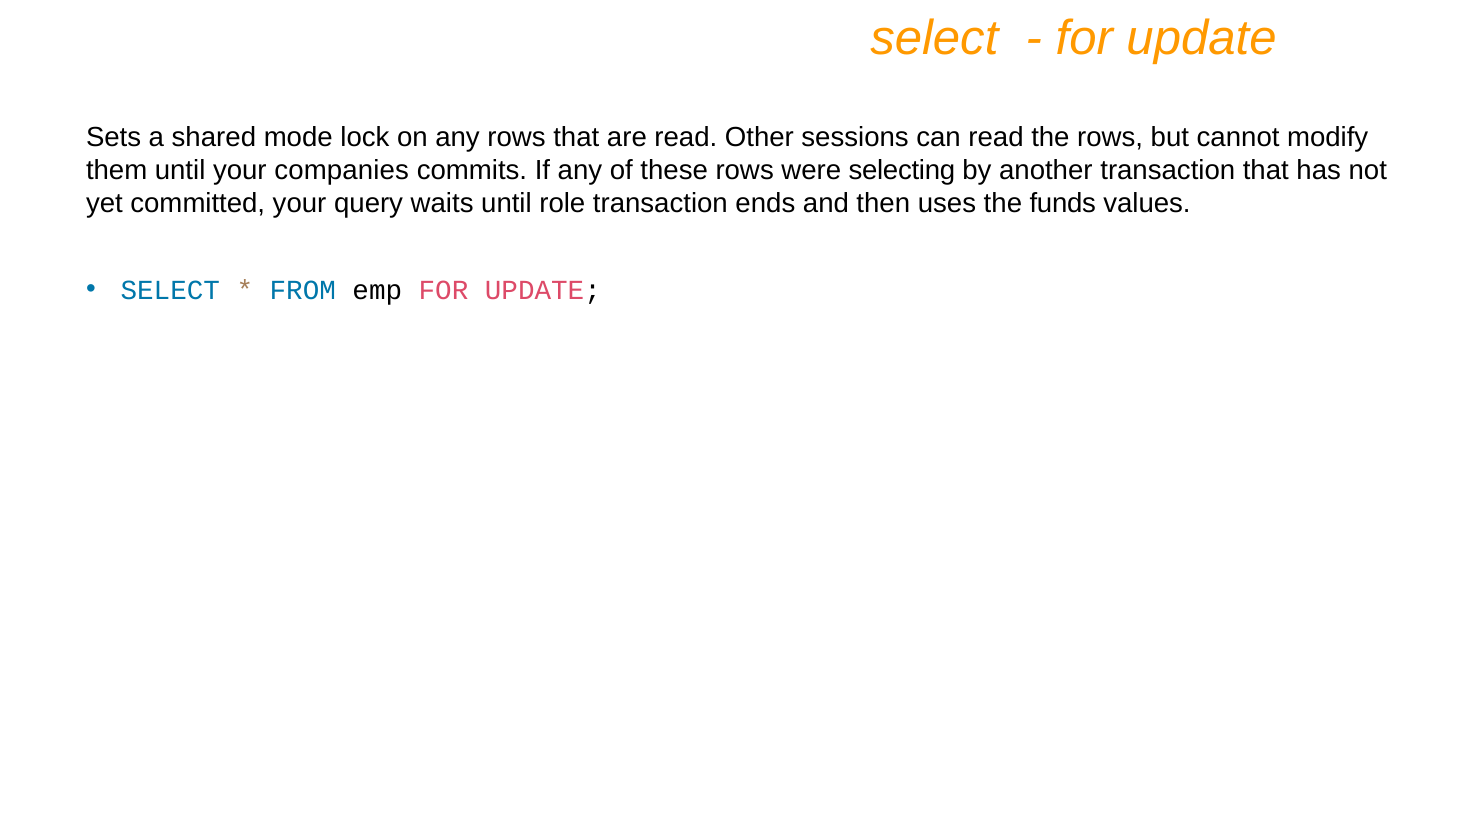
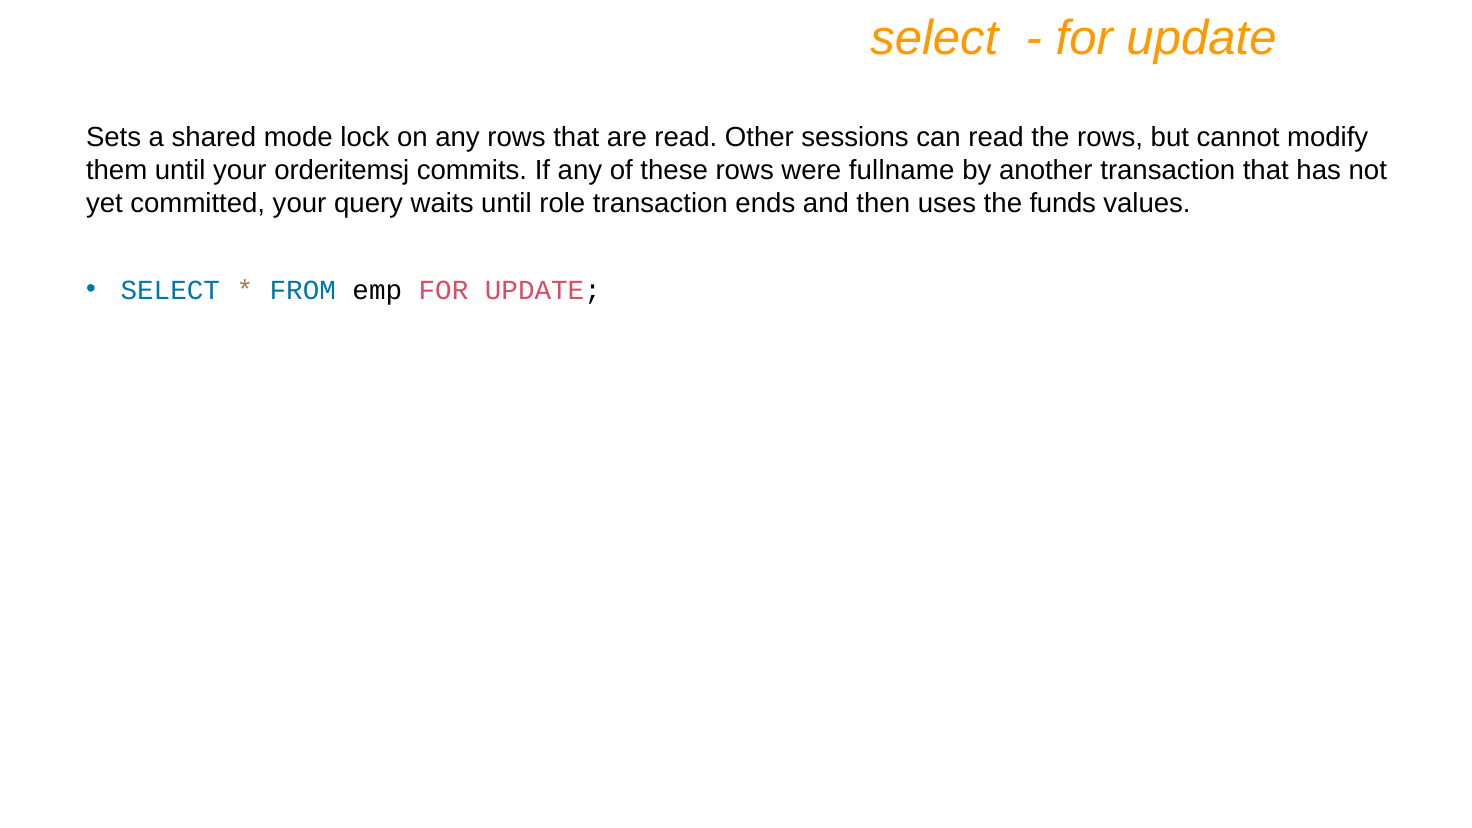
companies: companies -> orderitemsj (342, 171)
selecting: selecting -> fullname (902, 171)
